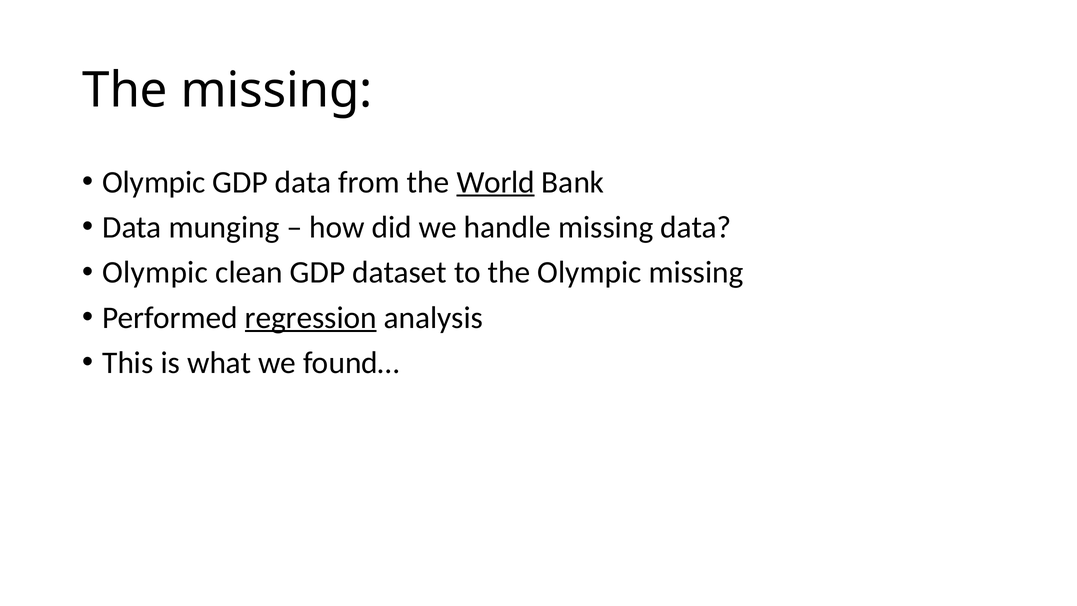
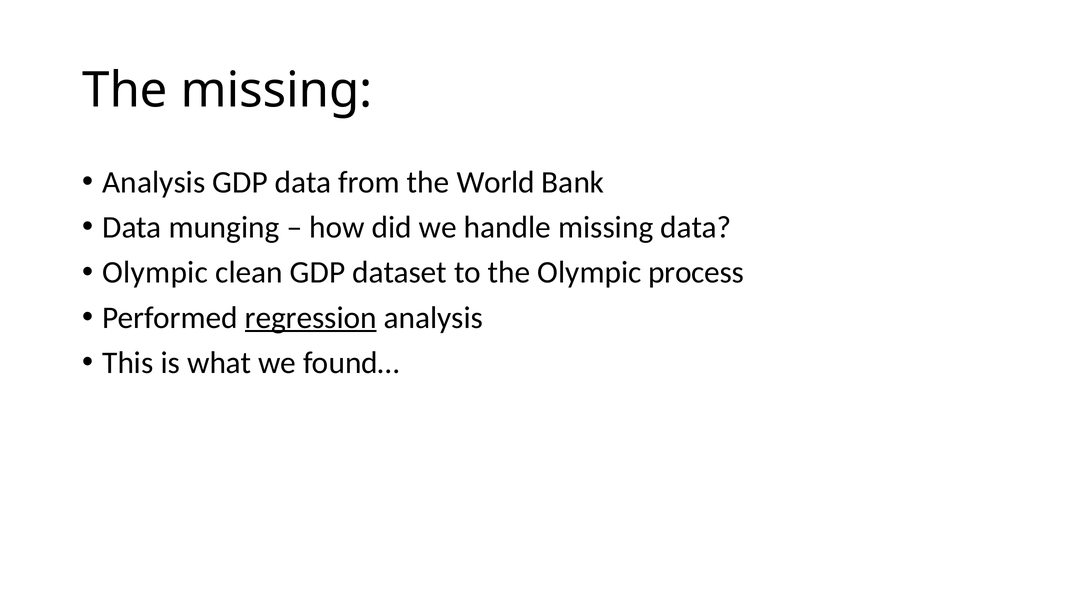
Olympic: Olympic -> Analysis (154, 182)
World underline: present -> none (496, 182)
Olympic missing: missing -> process (696, 272)
